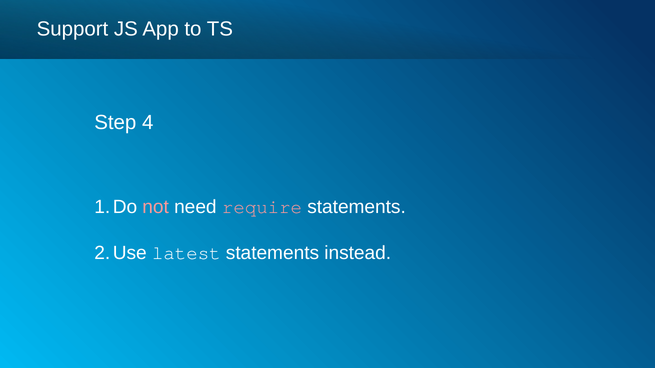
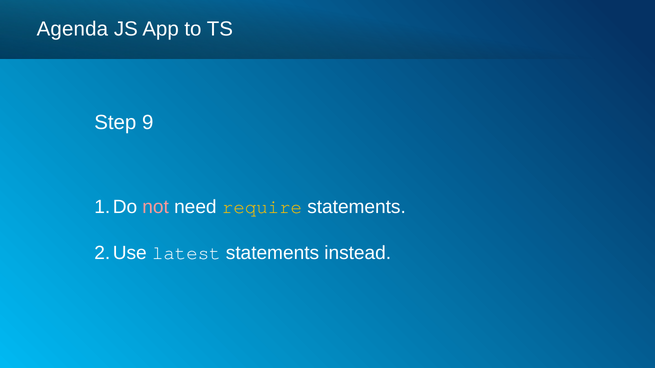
Support: Support -> Agenda (72, 29)
4: 4 -> 9 (148, 122)
require colour: pink -> yellow (262, 207)
